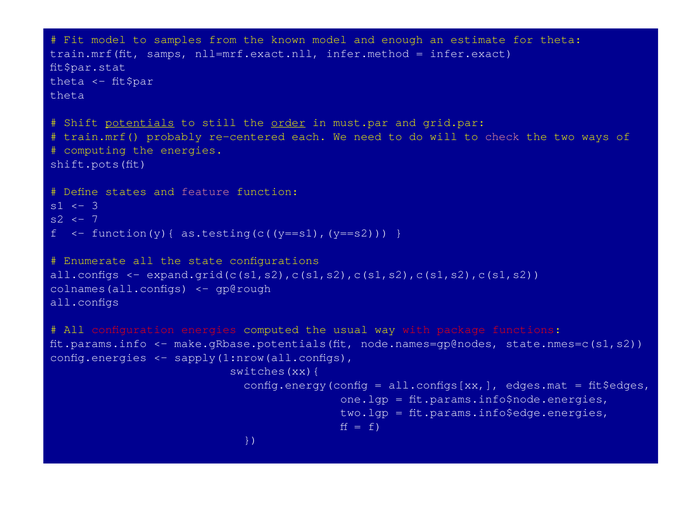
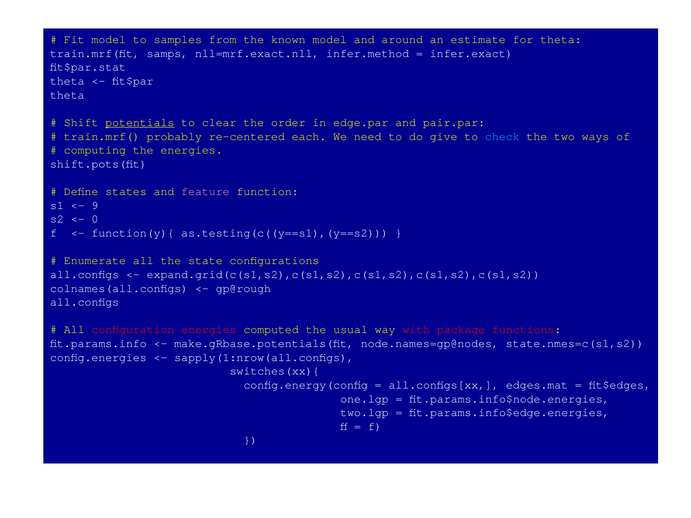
enough: enough -> around (402, 40)
still: still -> clear (219, 123)
order underline: present -> none (288, 123)
must.par: must.par -> edge.par (361, 123)
grid.par: grid.par -> pair.par (454, 123)
will: will -> give (444, 136)
check colour: pink -> light blue (502, 136)
3: 3 -> 9 (95, 205)
7: 7 -> 0 (95, 219)
